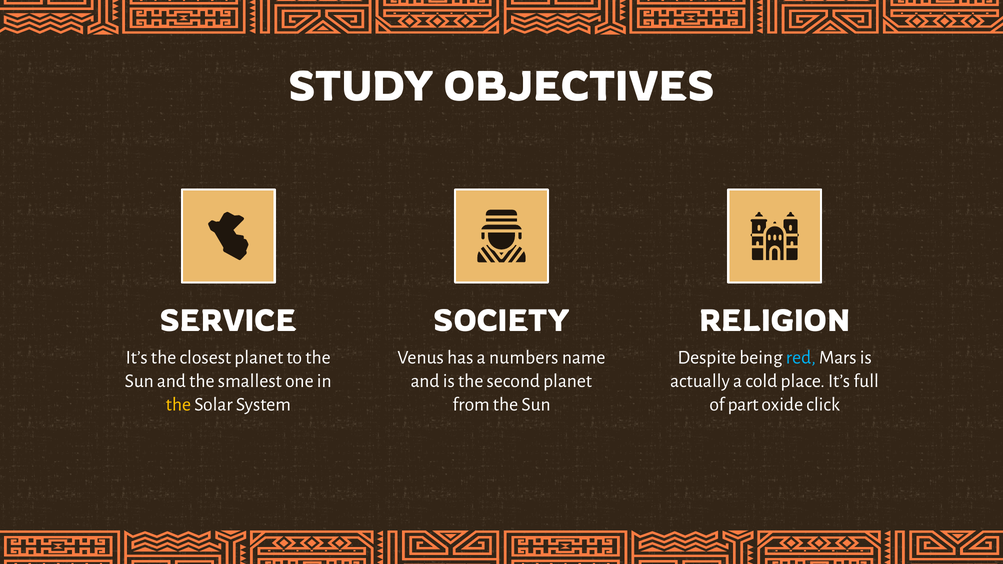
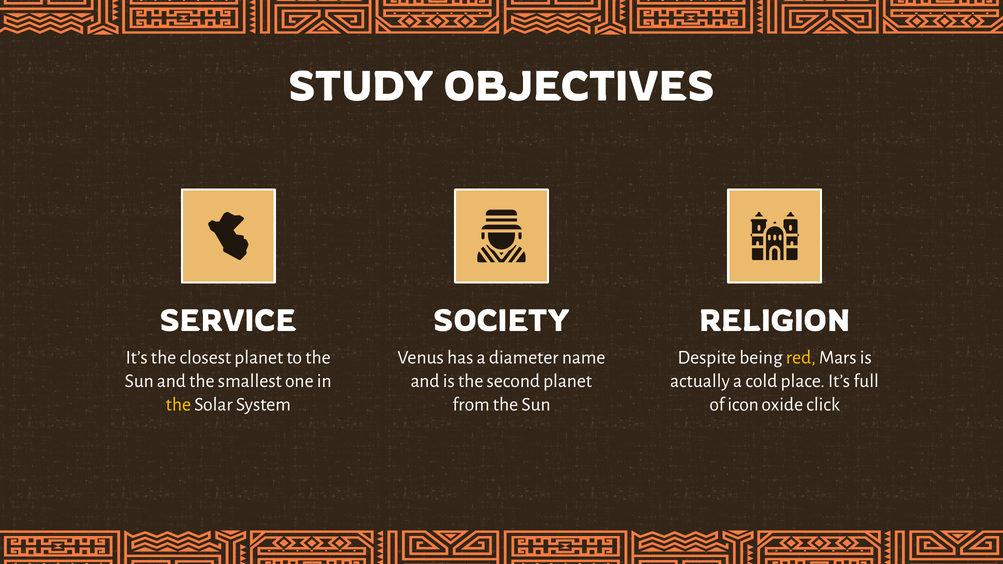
numbers: numbers -> diameter (524, 358)
red colour: light blue -> yellow (801, 358)
part: part -> icon (743, 404)
